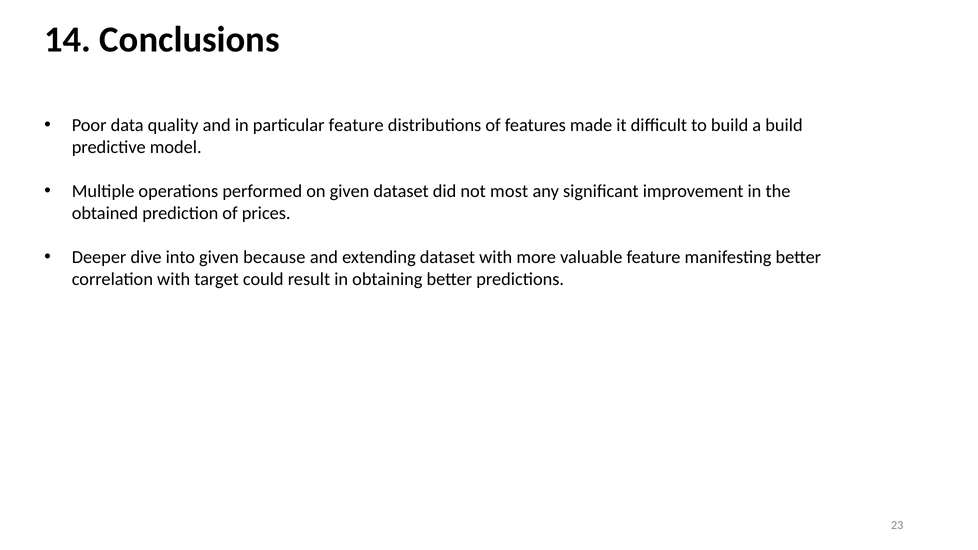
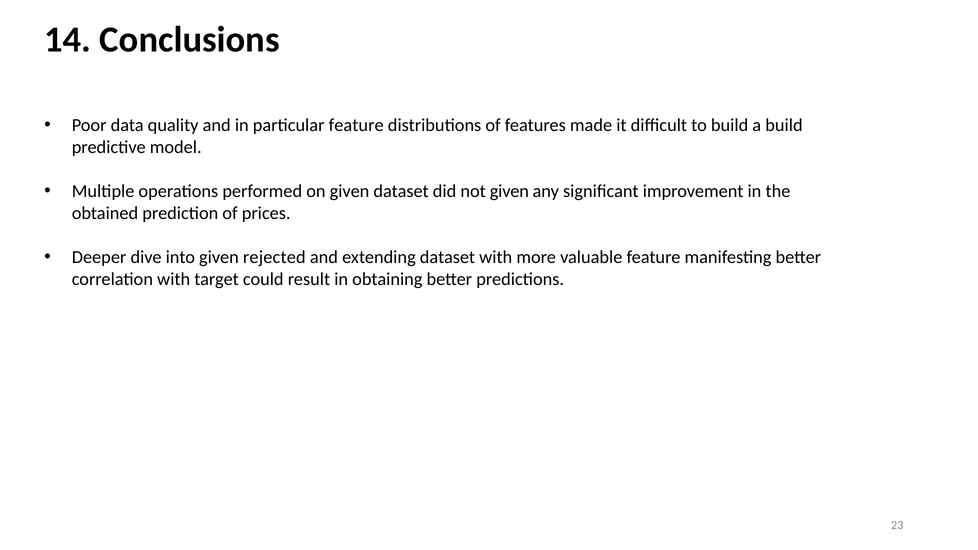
not most: most -> given (509, 191)
because: because -> rejected (274, 257)
